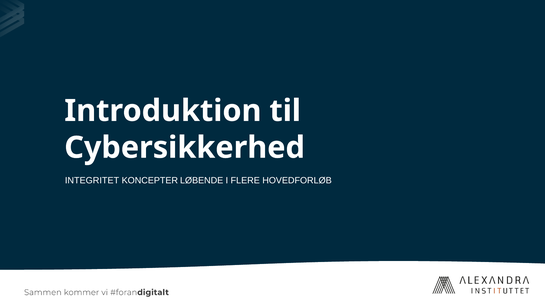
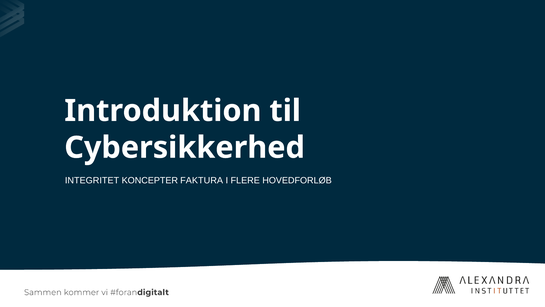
LØBENDE: LØBENDE -> FAKTURA (202, 180)
